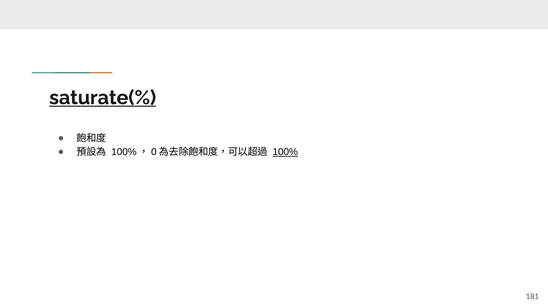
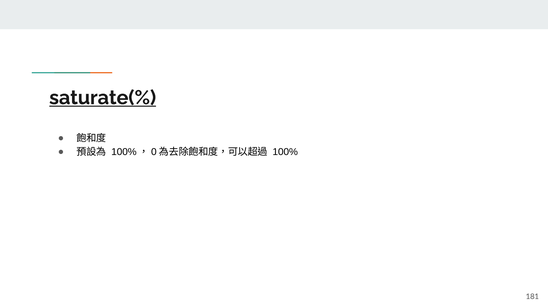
100% underline: present -> none (285, 152)
